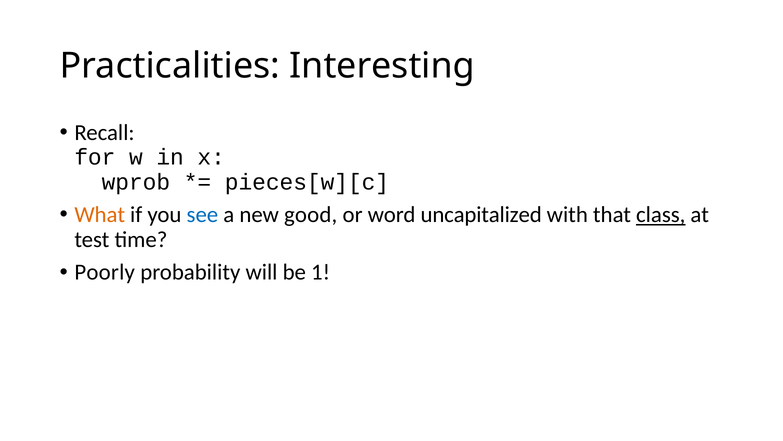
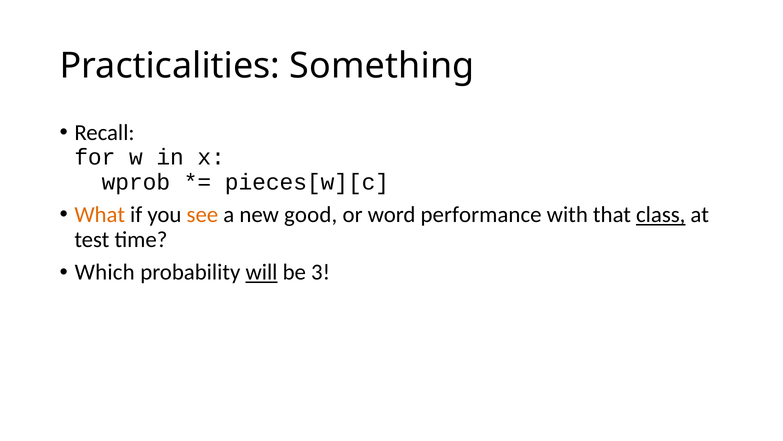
Interesting: Interesting -> Something (382, 66)
see colour: blue -> orange (202, 215)
uncapitalized: uncapitalized -> performance (481, 215)
Poorly: Poorly -> Which (105, 272)
will underline: none -> present (261, 272)
1: 1 -> 3 (321, 272)
